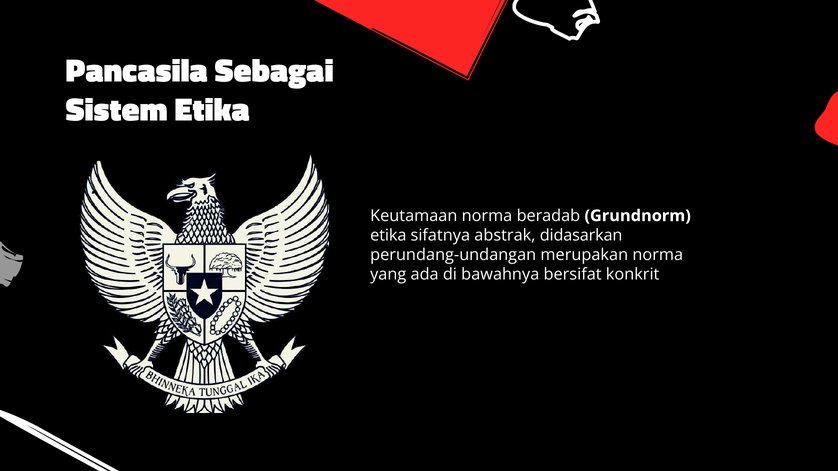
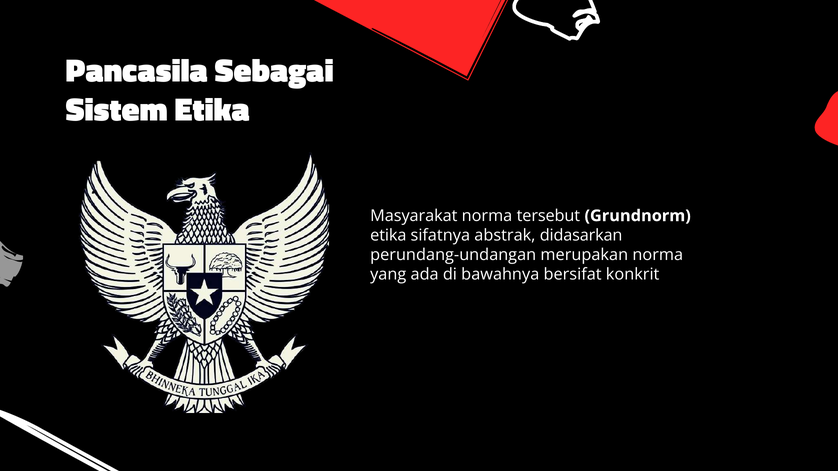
Keutamaan: Keutamaan -> Masyarakat (414, 216)
beradab: beradab -> tersebut (548, 216)
